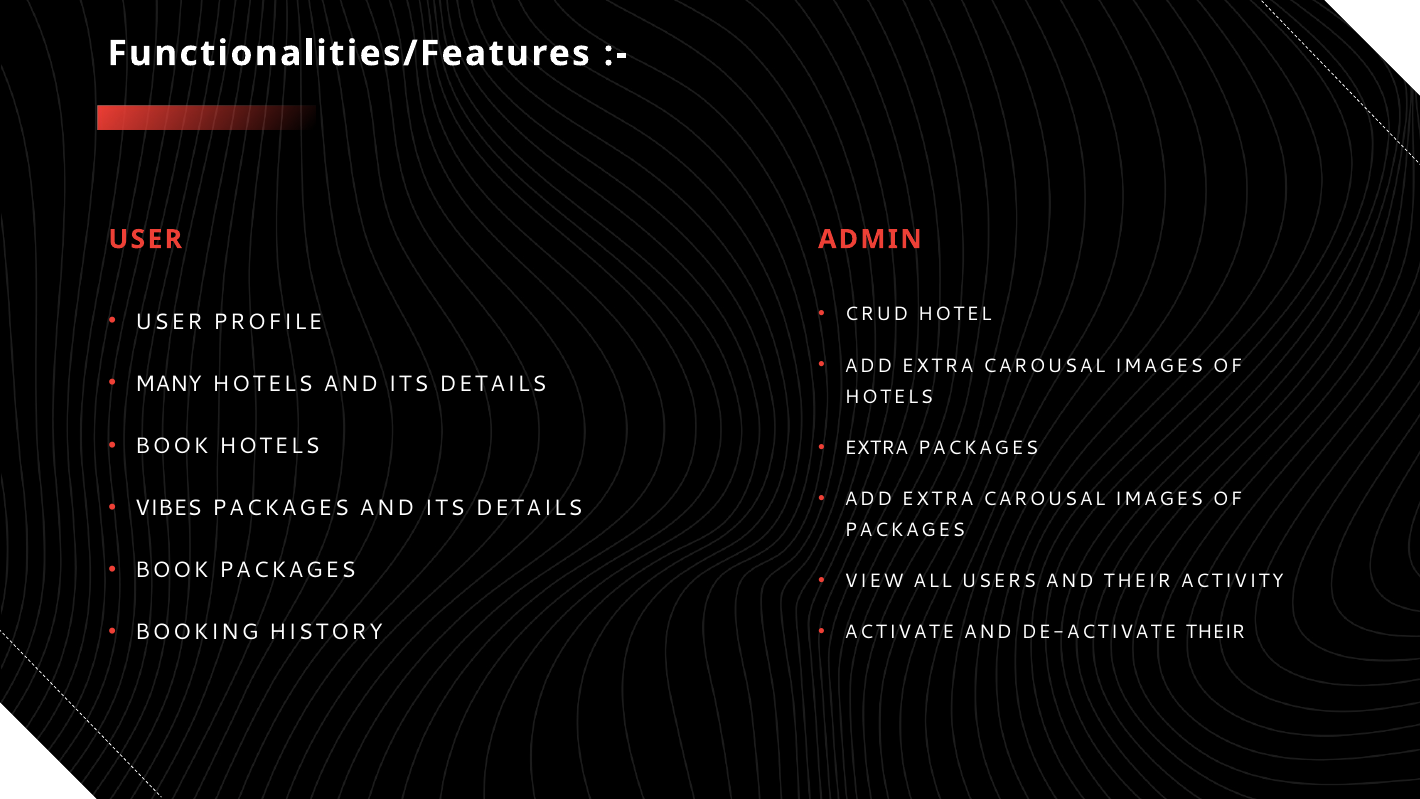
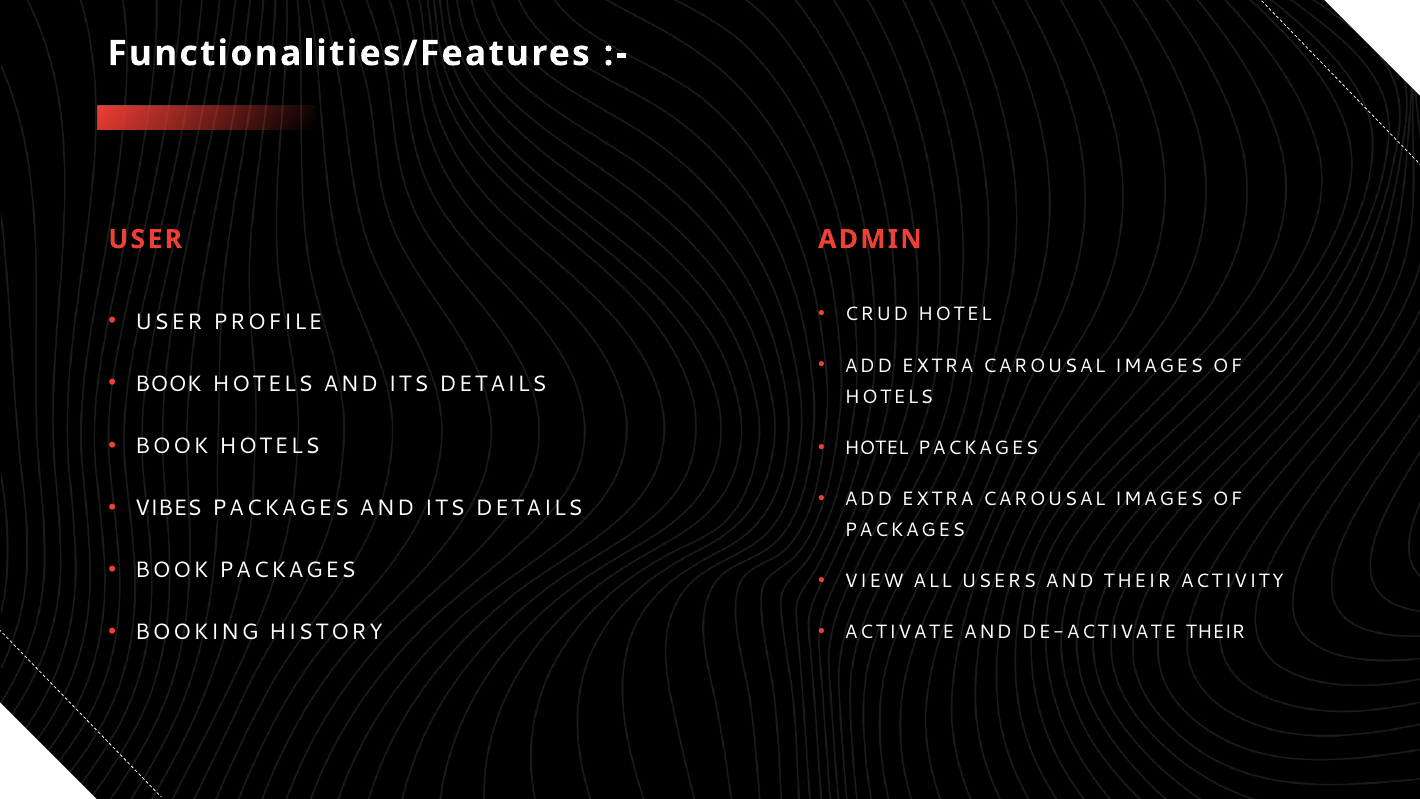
MANY: MANY -> BOOK (168, 384)
EXTRA: EXTRA -> HOTEL (877, 448)
